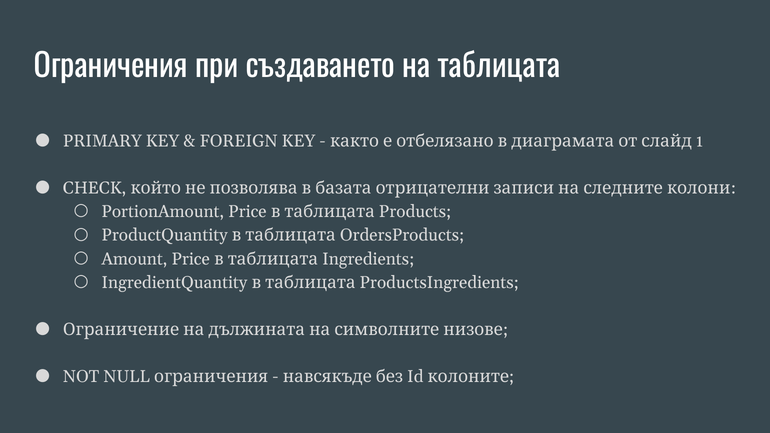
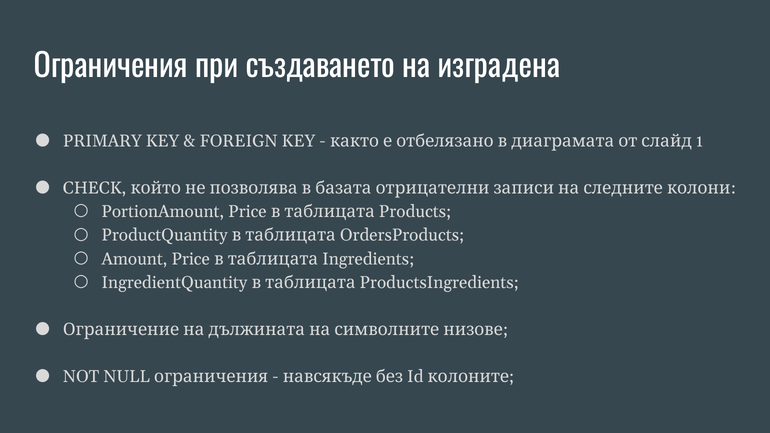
таблицата: таблицата -> изградена (499, 67)
